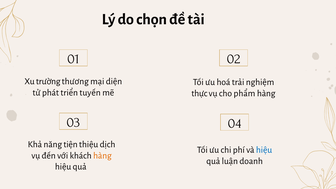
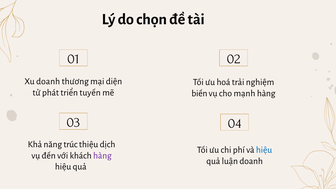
Xu trường: trường -> doanh (48, 81)
thực: thực -> biến (199, 93)
phẩm: phẩm -> mạnh (244, 93)
tiện: tiện -> trúc (71, 144)
hàng colour: orange -> purple (102, 155)
